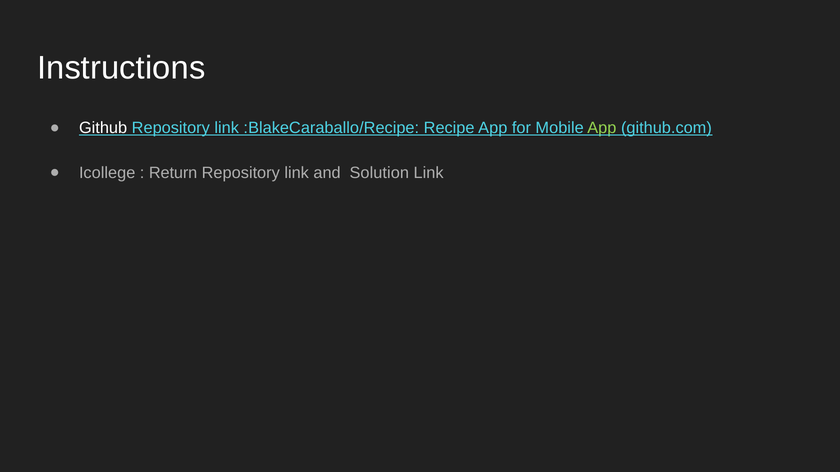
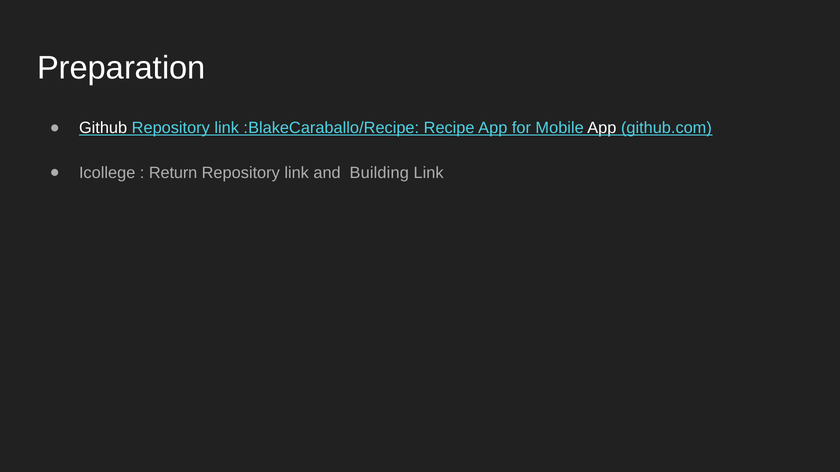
Instructions: Instructions -> Preparation (121, 68)
App colour: light green -> white (602, 128)
Solution: Solution -> Building (379, 173)
